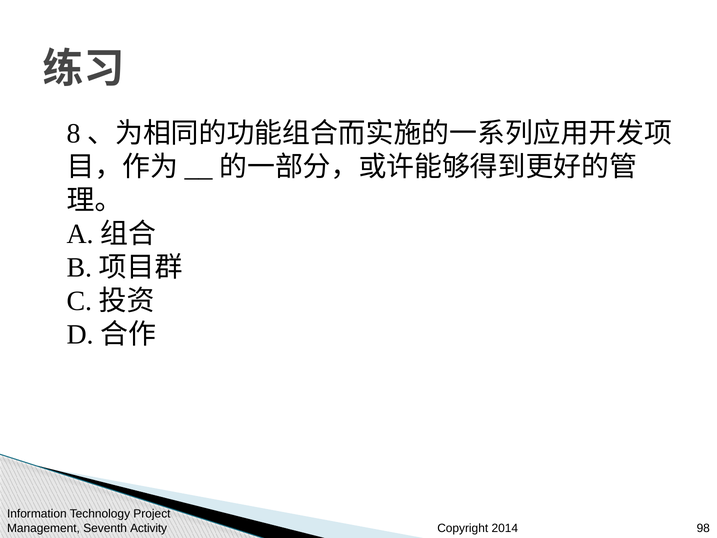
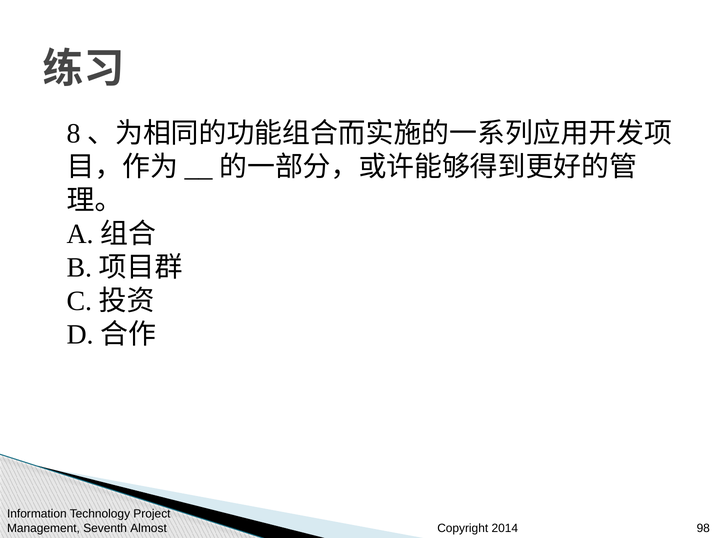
Activity: Activity -> Almost (149, 528)
